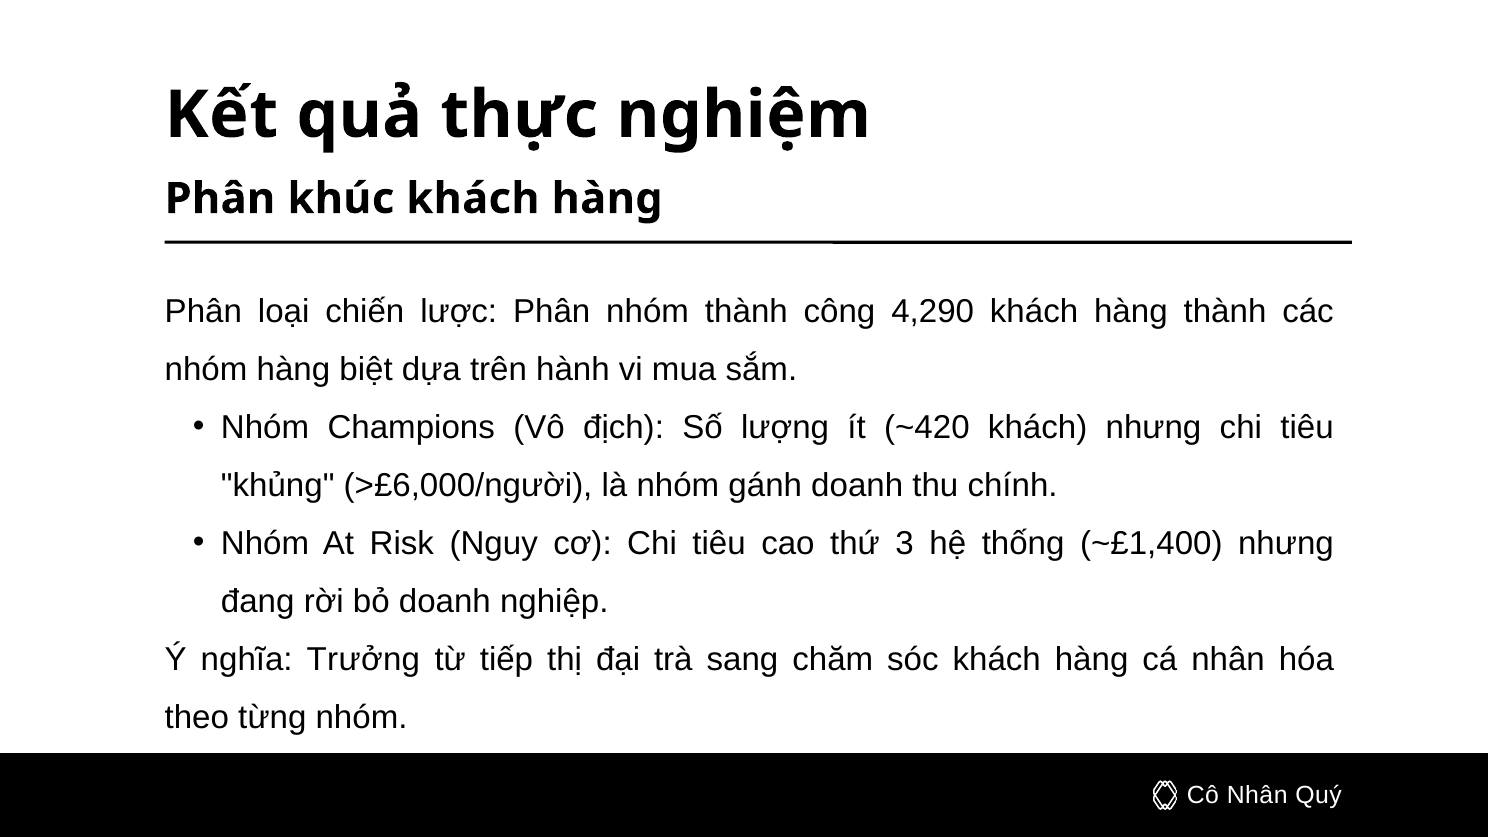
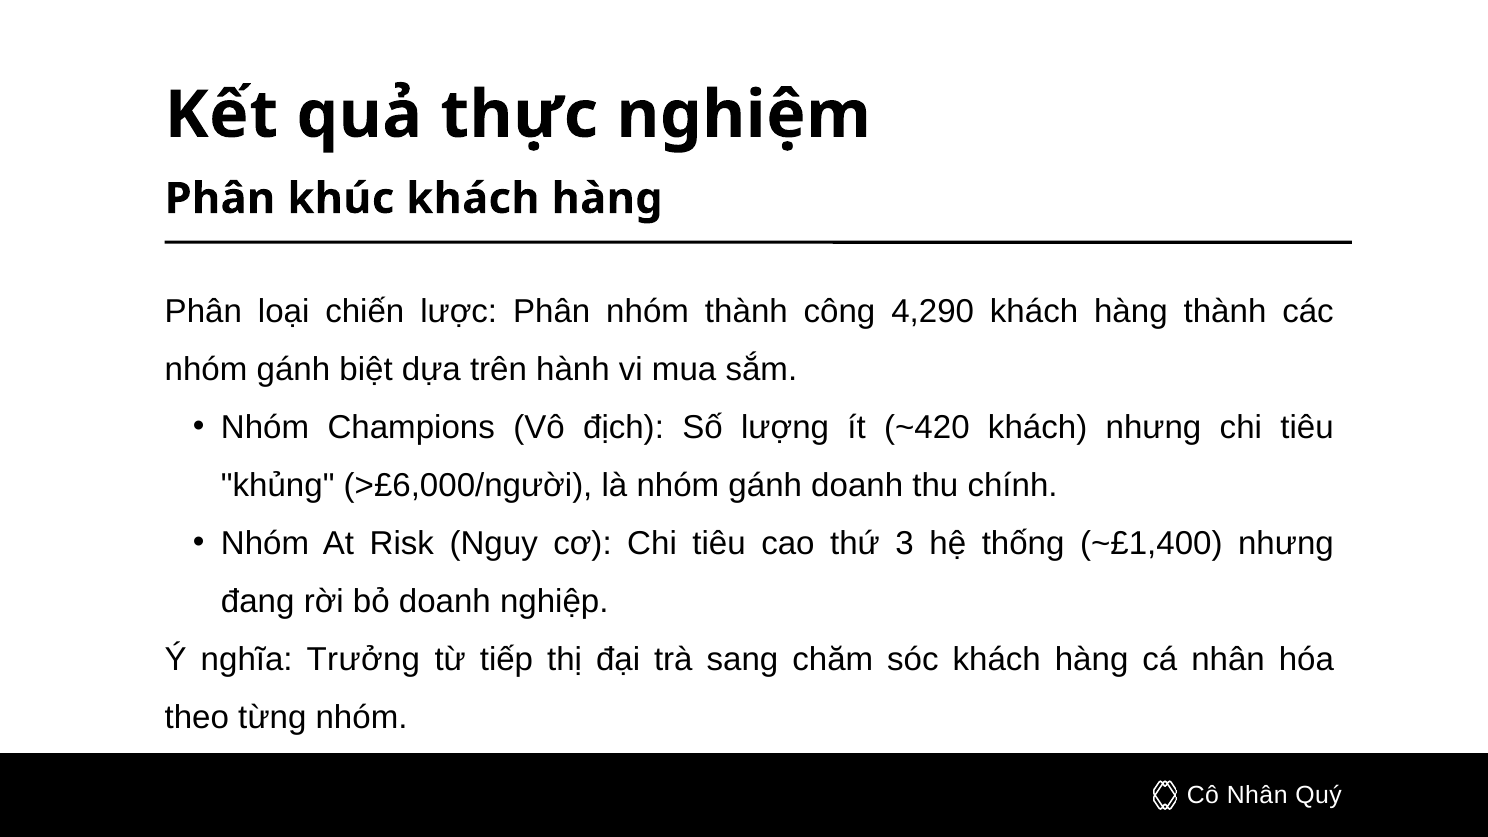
hàng: hàng -> gánh (293, 370)
